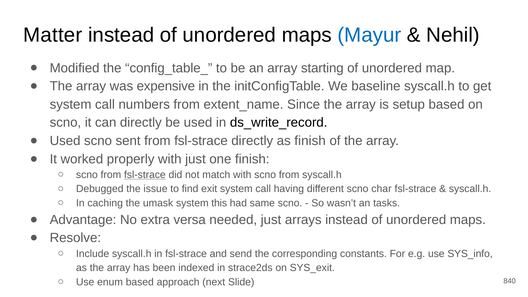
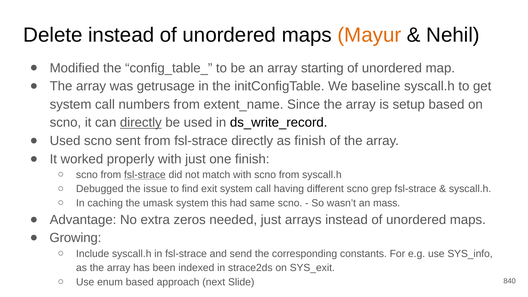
Matter: Matter -> Delete (53, 35)
Mayur colour: blue -> orange (369, 35)
expensive: expensive -> getrusage (166, 86)
directly underline: none -> present (141, 123)
char: char -> grep (382, 189)
tasks: tasks -> mass (387, 203)
versa: versa -> zeros (190, 220)
Resolve: Resolve -> Growing (75, 238)
